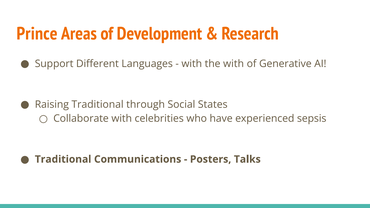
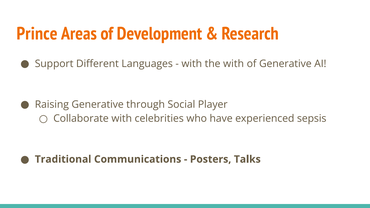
Raising Traditional: Traditional -> Generative (98, 104)
States: States -> Player (213, 104)
